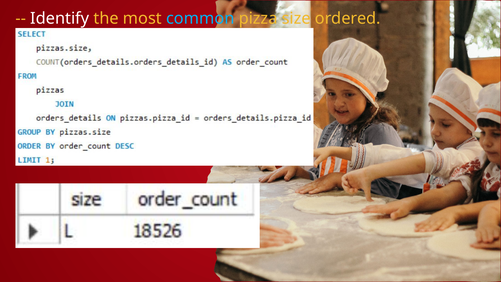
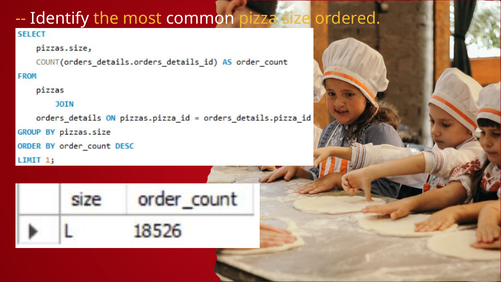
common colour: light blue -> white (200, 18)
